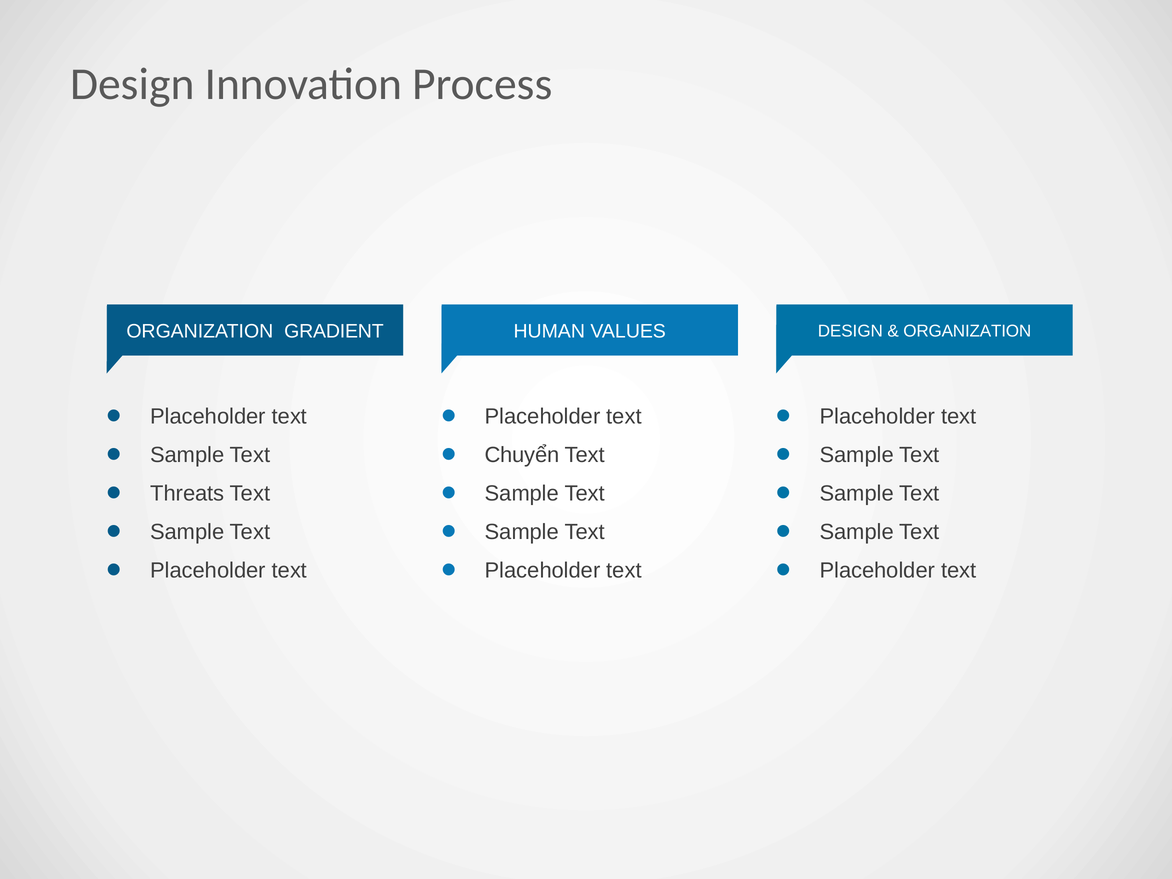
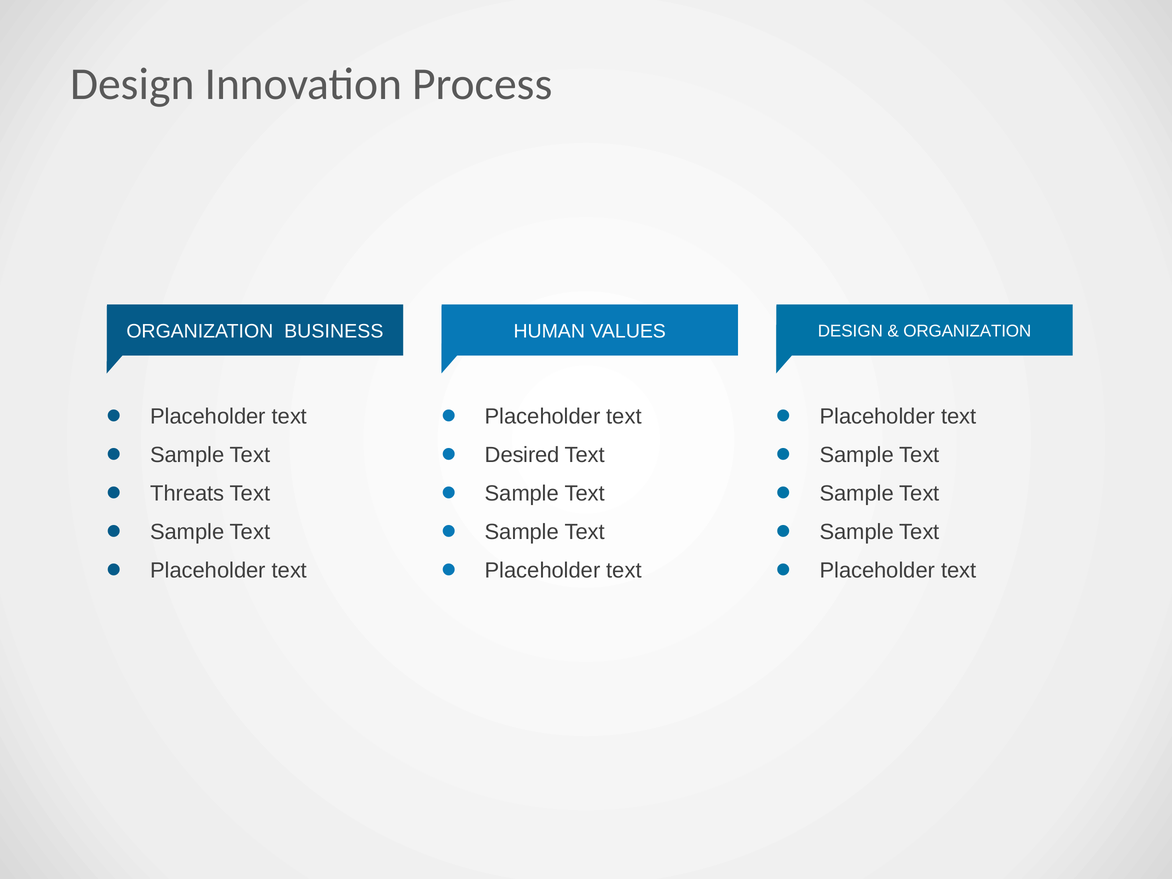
GRADIENT: GRADIENT -> BUSINESS (334, 331)
Chuyển: Chuyển -> Desired (522, 455)
